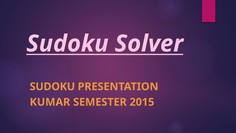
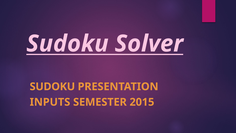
KUMAR: KUMAR -> INPUTS (50, 102)
